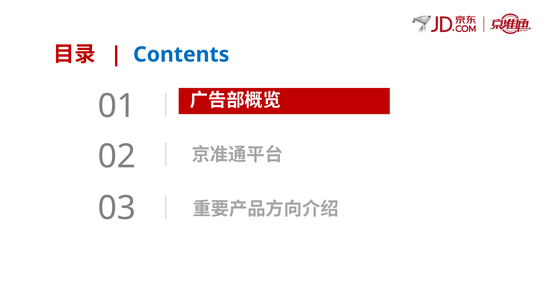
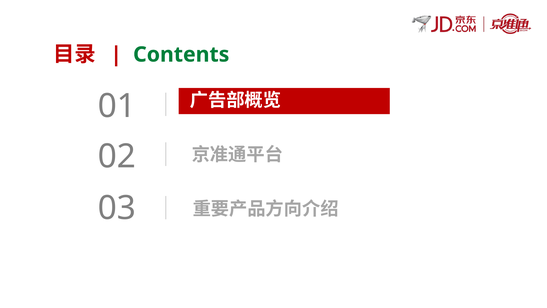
Contents colour: blue -> green (181, 55)
